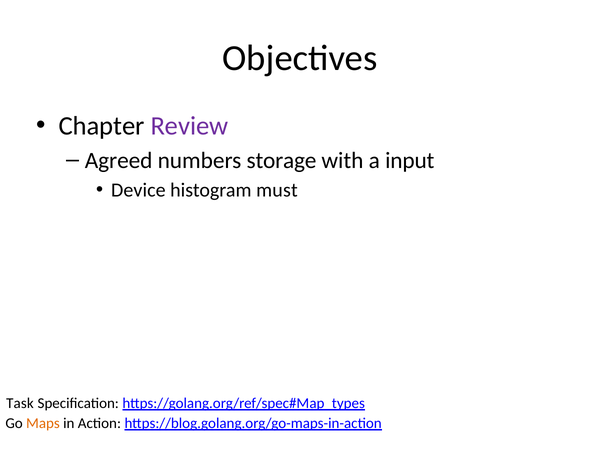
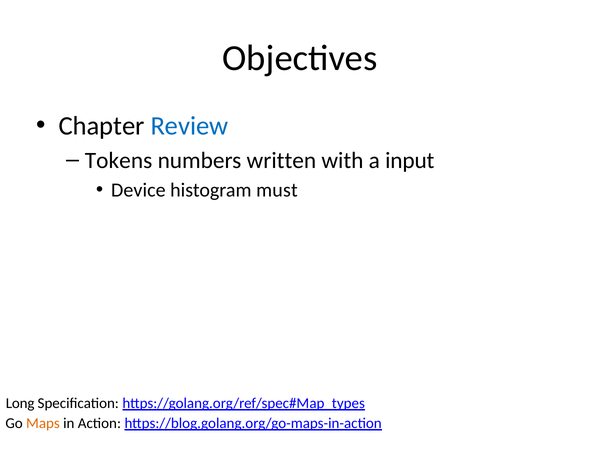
Review colour: purple -> blue (189, 126)
Agreed: Agreed -> Tokens (119, 160)
storage: storage -> written (281, 160)
Task: Task -> Long (20, 403)
